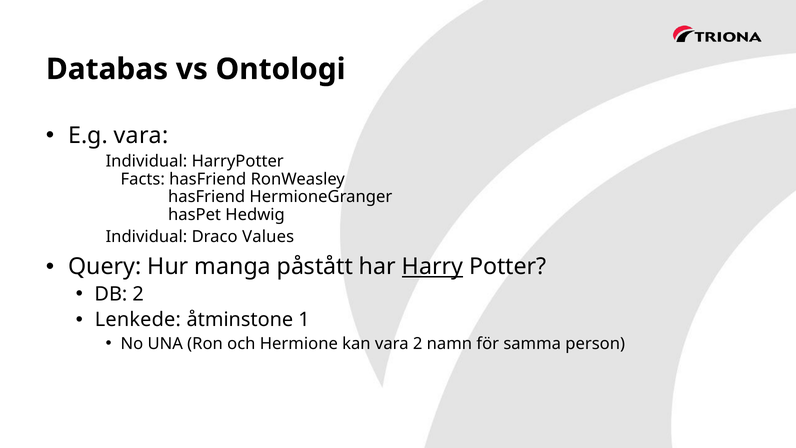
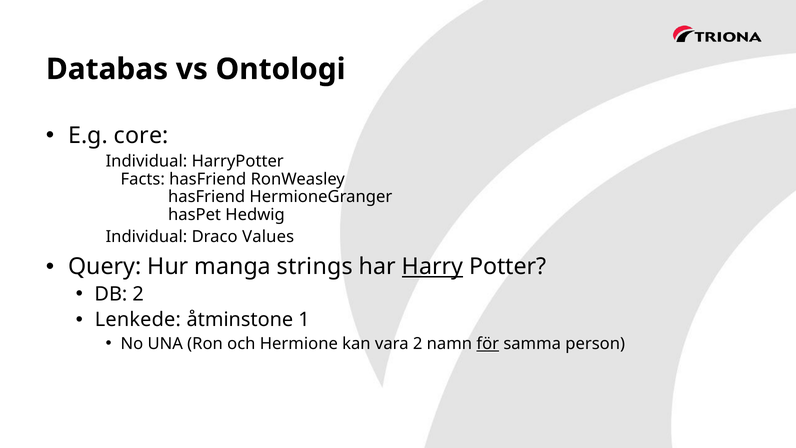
E.g vara: vara -> core (141, 135)
påstått: påstått -> strings (315, 267)
för underline: none -> present (488, 344)
